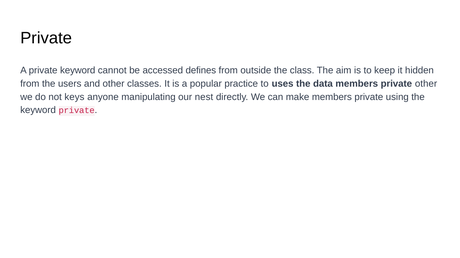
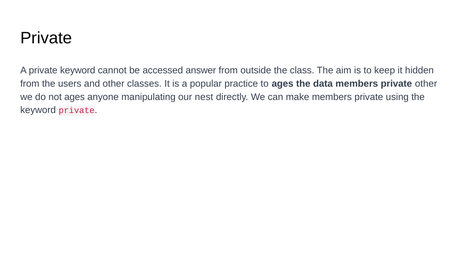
defines: defines -> answer (201, 71)
to uses: uses -> ages (283, 84)
not keys: keys -> ages (75, 97)
